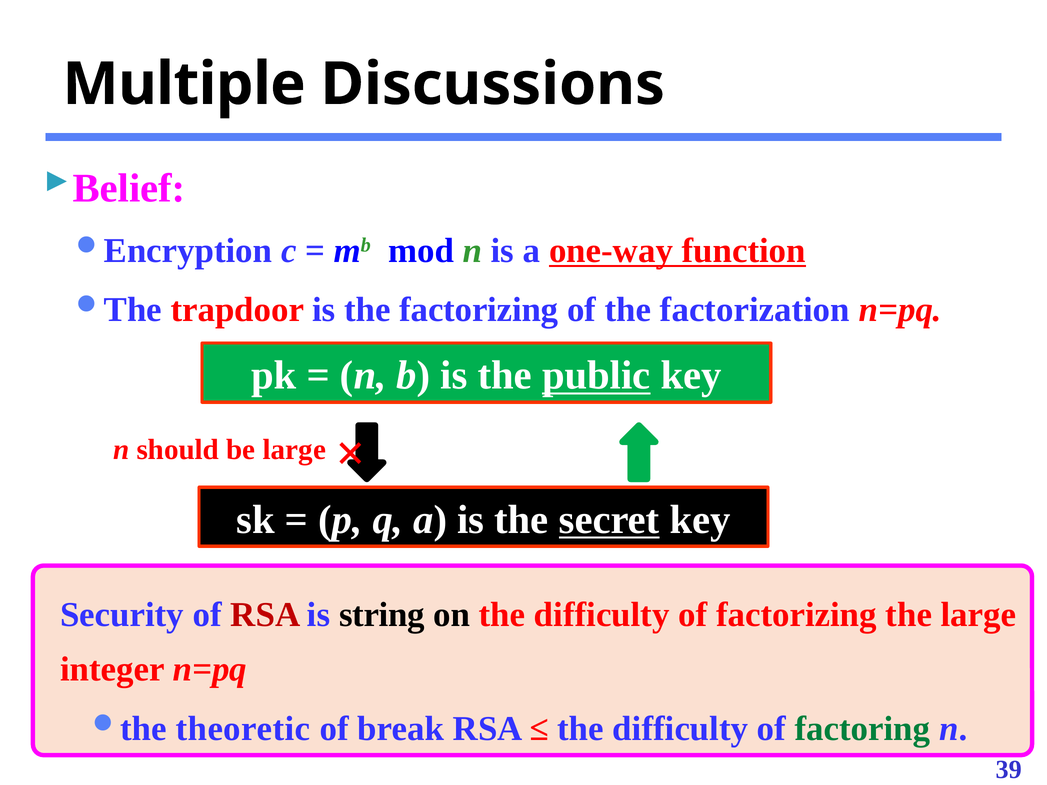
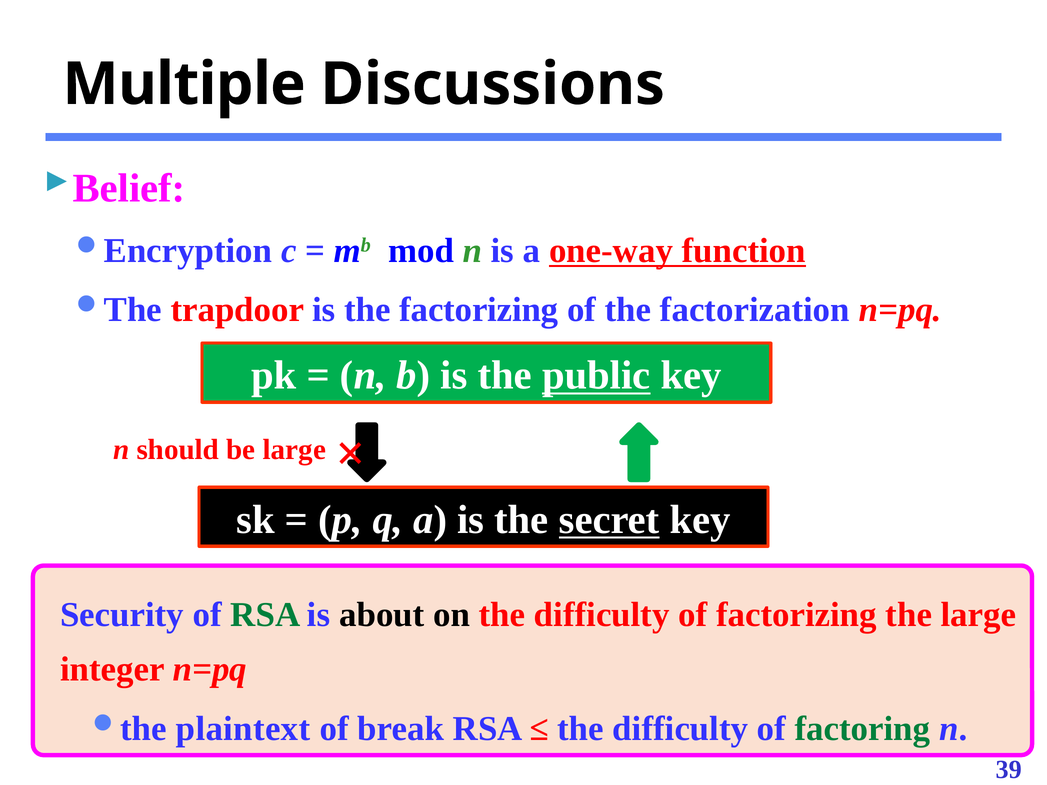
RSA colour: red -> green (265, 615)
string: string -> about (382, 615)
theoretic: theoretic -> plaintext (243, 729)
